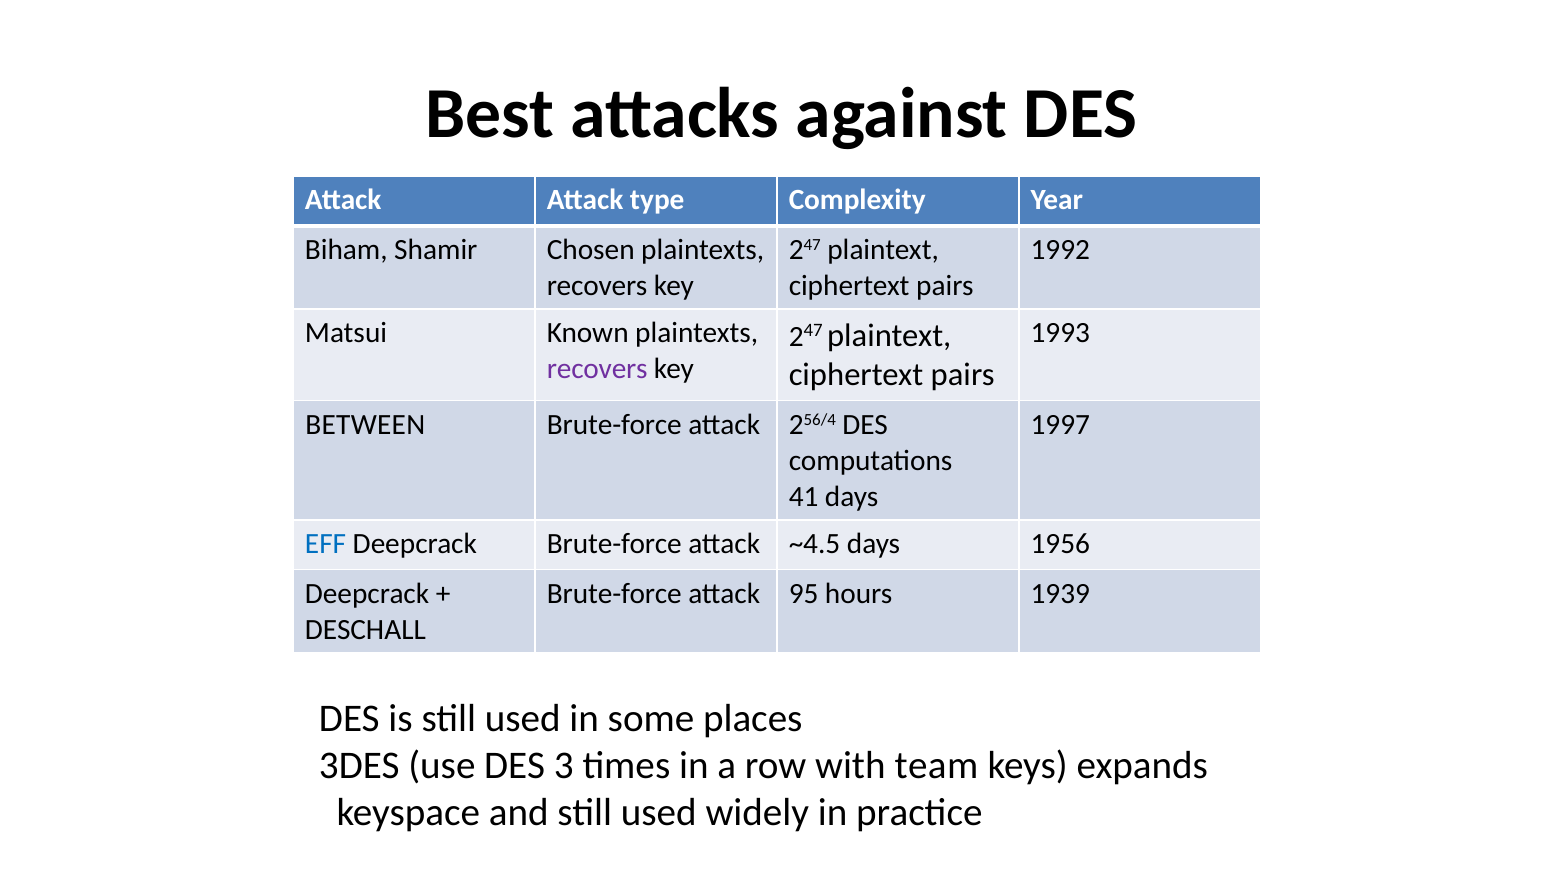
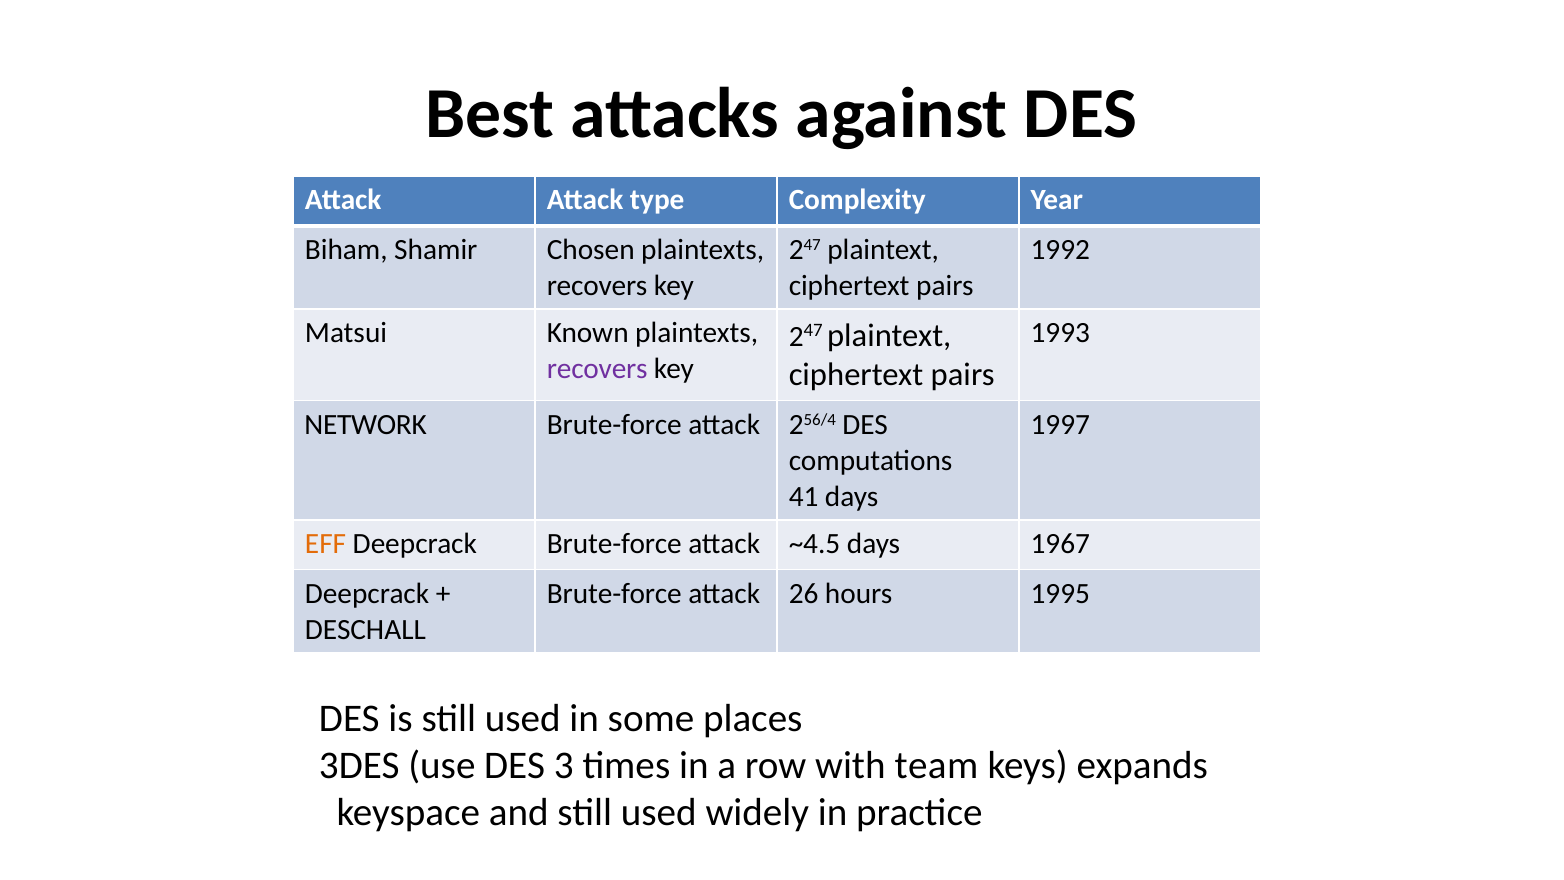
BETWEEN: BETWEEN -> NETWORK (366, 425)
EFF colour: blue -> orange (326, 544)
1956: 1956 -> 1967 (1060, 544)
95: 95 -> 26 (804, 594)
1939: 1939 -> 1995 (1060, 594)
